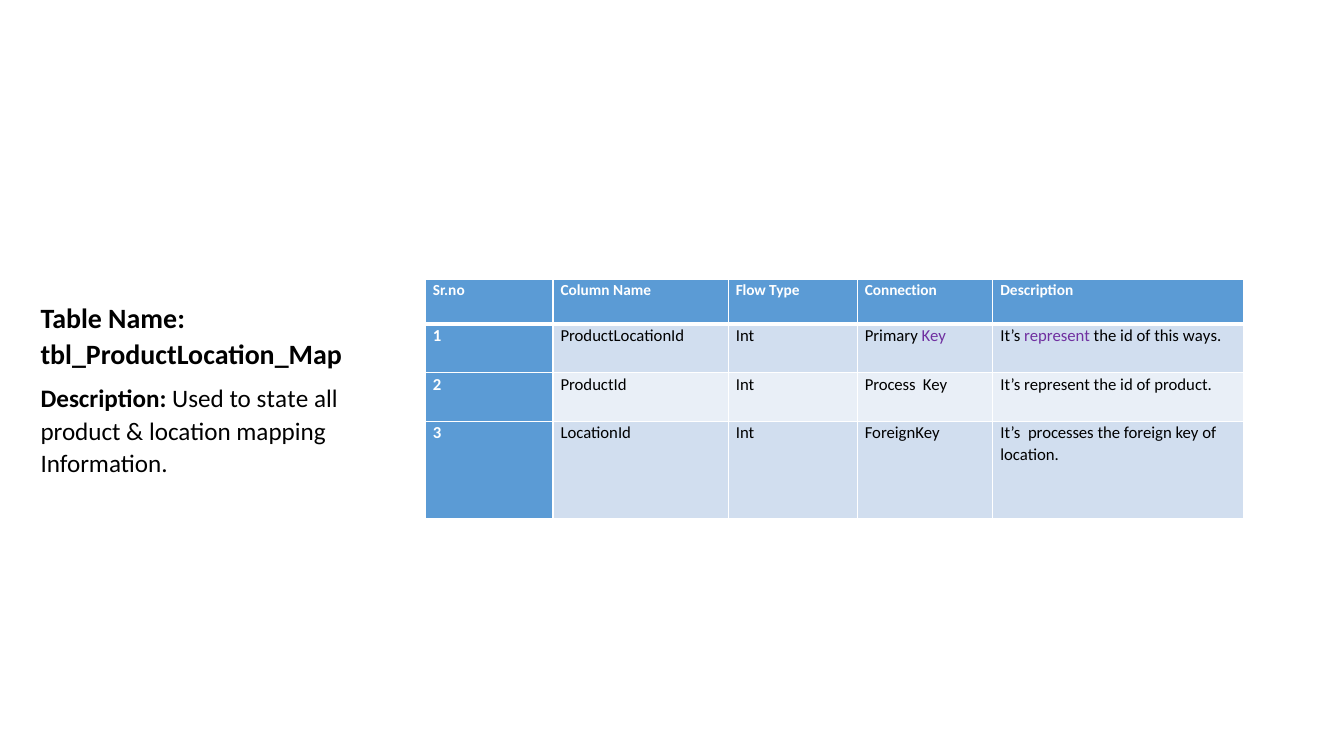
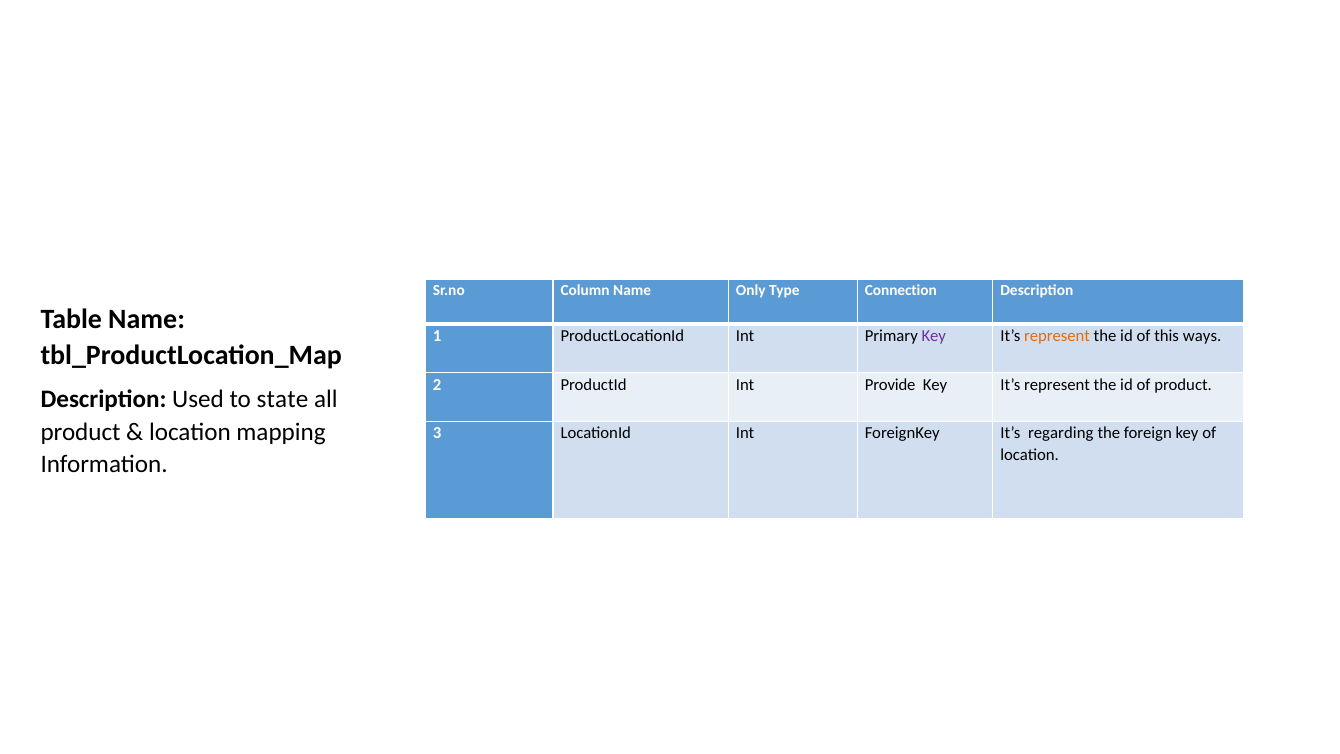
Flow: Flow -> Only (751, 291)
represent colour: purple -> orange (1057, 336)
Process: Process -> Provide (890, 385)
processes: processes -> regarding (1061, 433)
